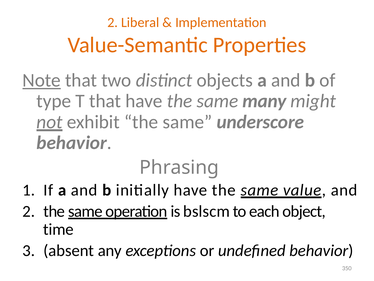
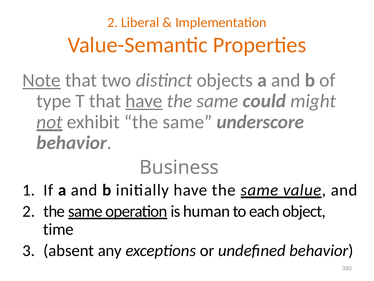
have underline: none -> present (144, 101)
many: many -> could (264, 101)
Phrasing: Phrasing -> Business (179, 167)
bslscm: bslscm -> human (207, 211)
